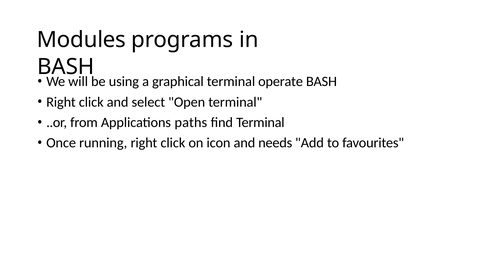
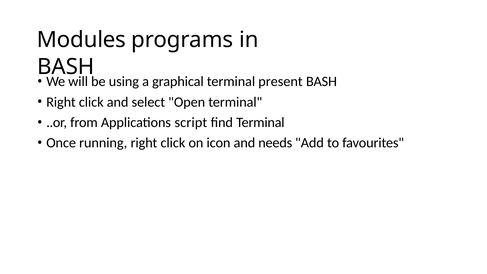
operate: operate -> present (280, 82)
paths: paths -> script (191, 123)
